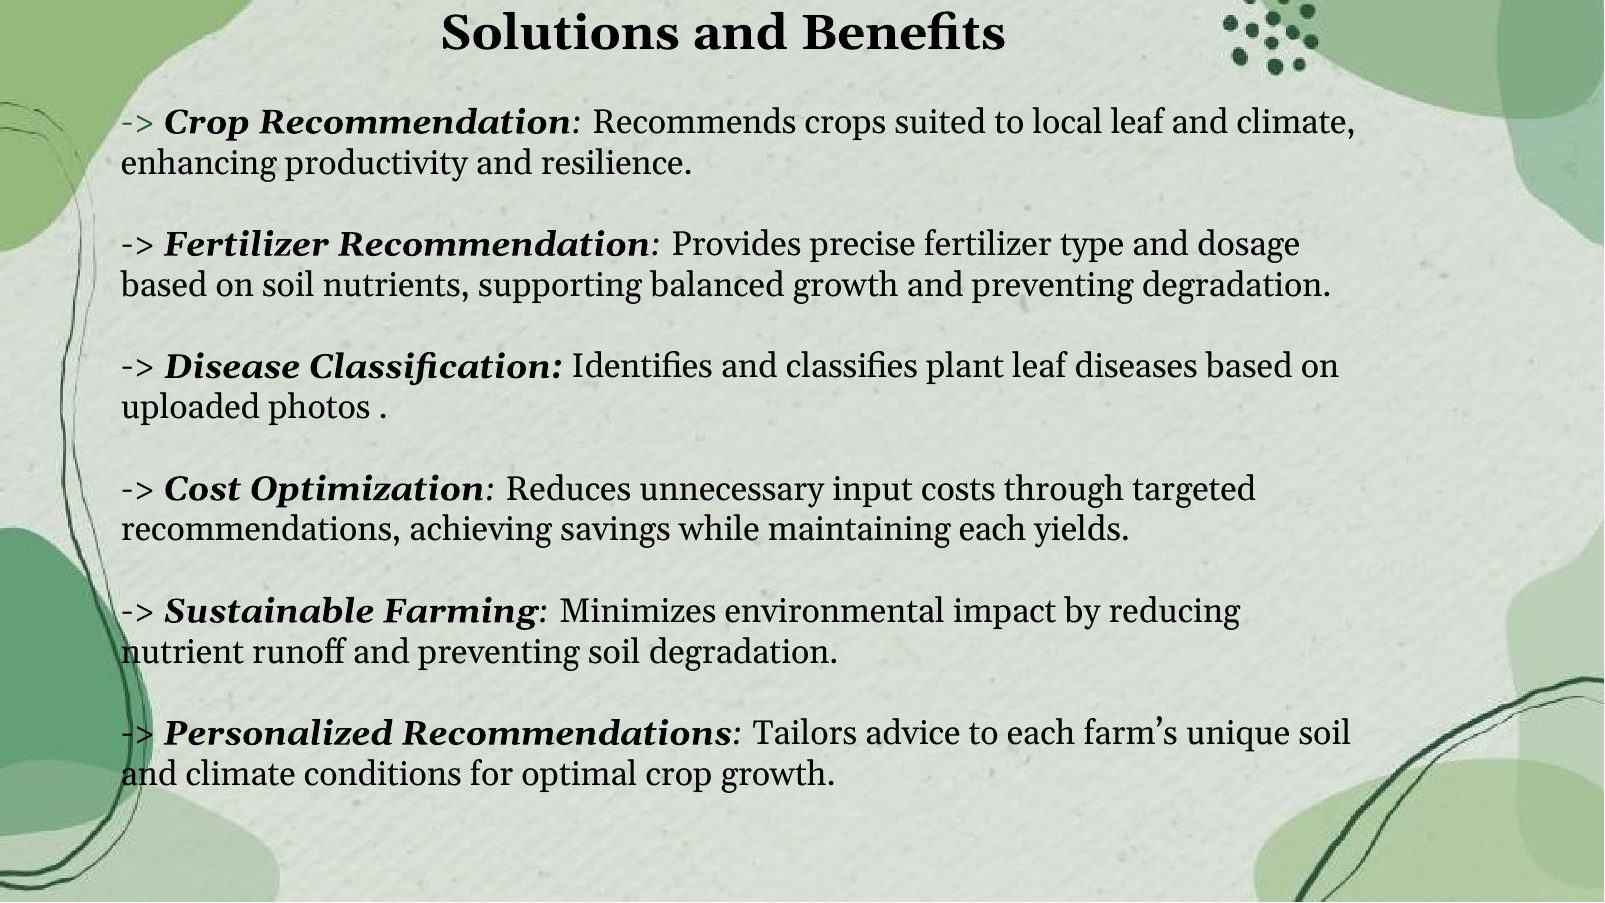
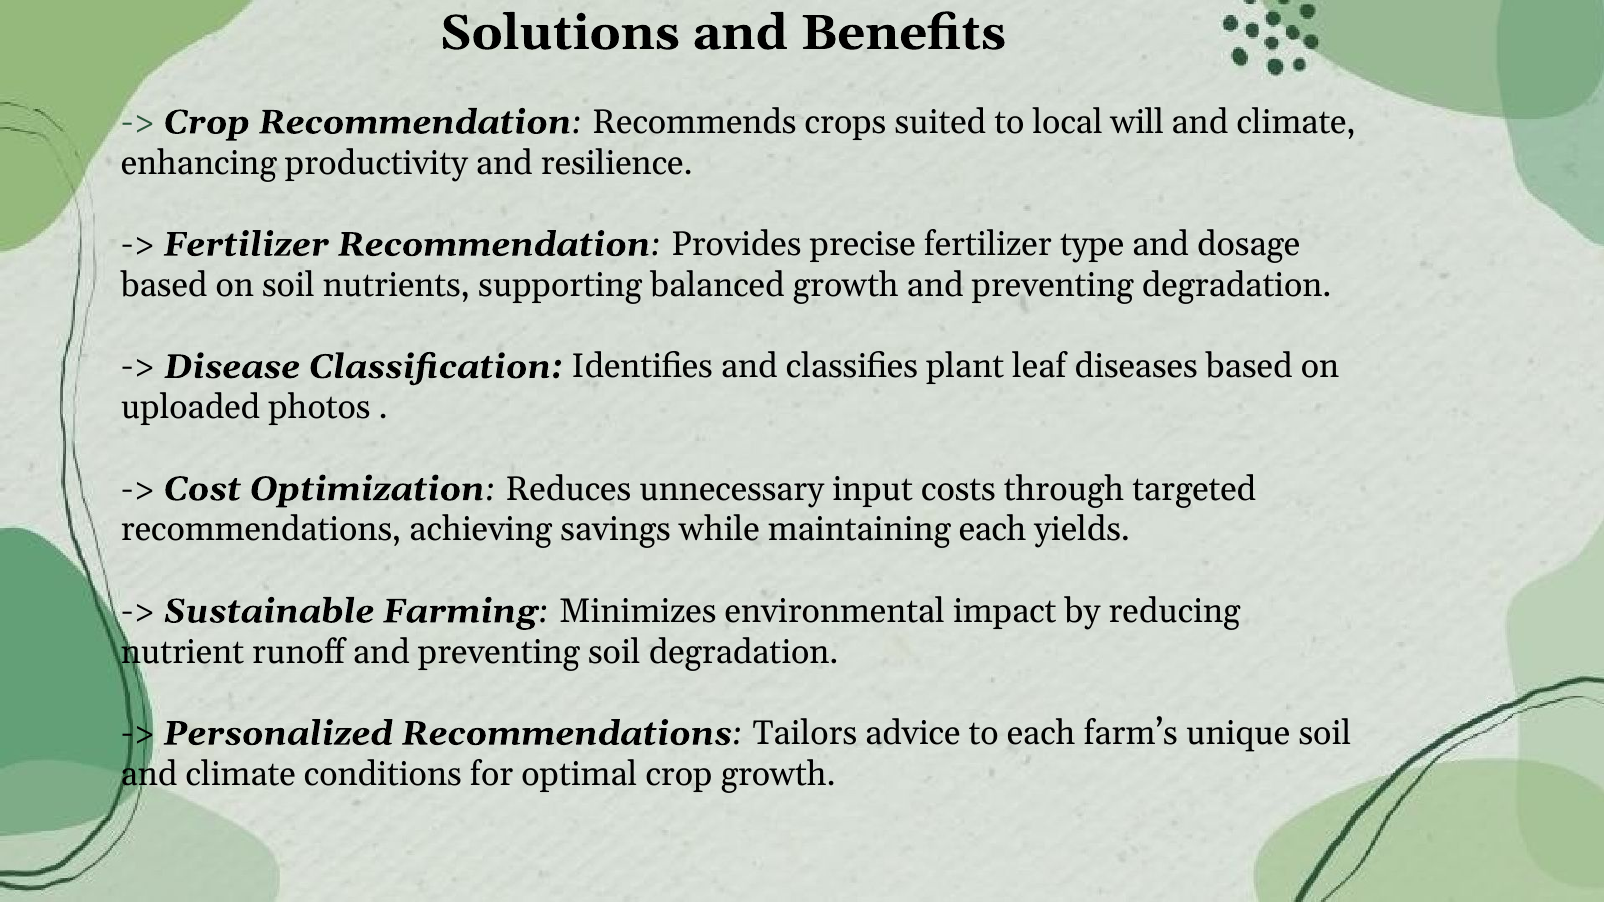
local leaf: leaf -> will (1137, 122)
